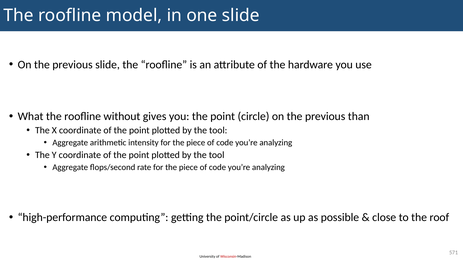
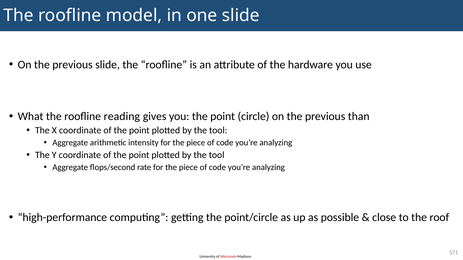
without: without -> reading (122, 117)
